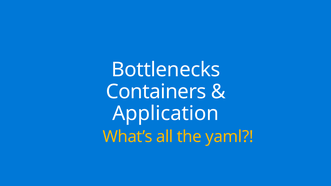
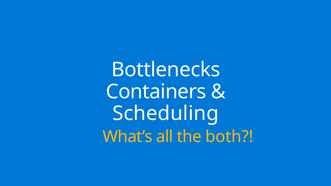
Application: Application -> Scheduling (166, 114)
yaml: yaml -> both (229, 137)
